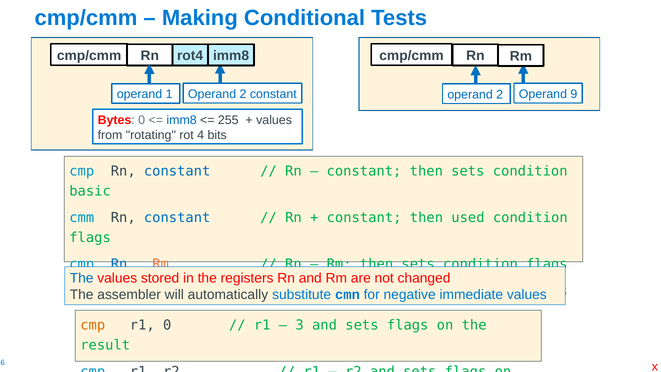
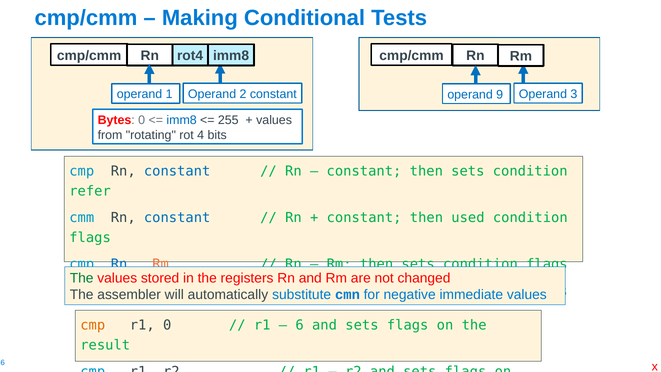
9: 9 -> 3 (574, 94)
2: 2 -> 9 (500, 94)
basic: basic -> refer (90, 191)
The colour: blue -> green (82, 278)
3: 3 -> 6 (300, 325)
